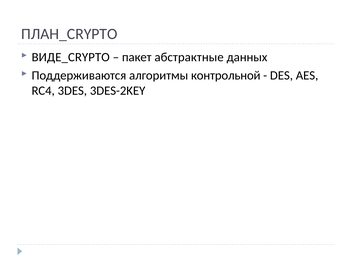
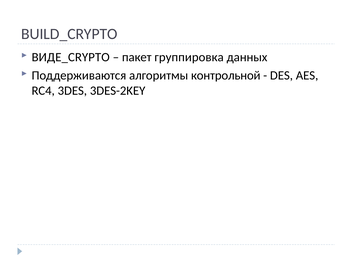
ПЛАН_CRYPTO: ПЛАН_CRYPTO -> BUILD_CRYPTO (69, 34)
абстрактные: абстрактные -> группировка (189, 57)
